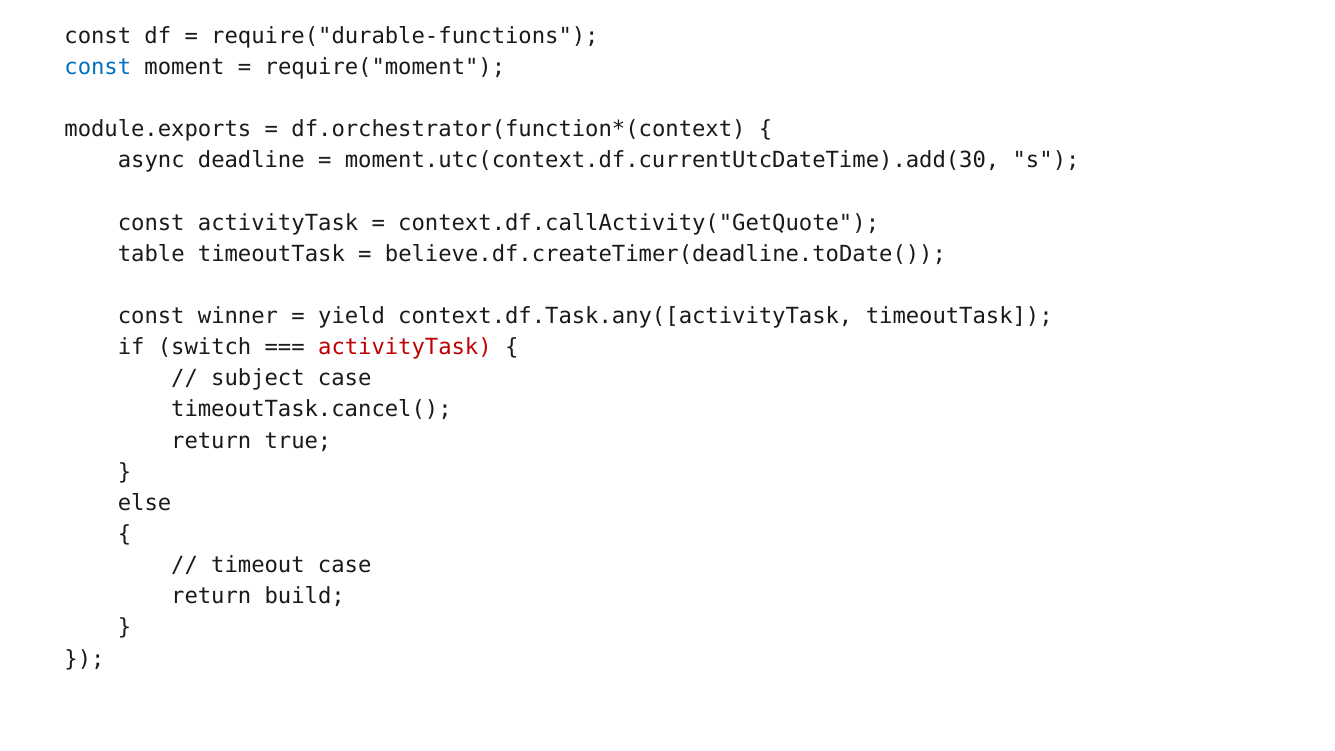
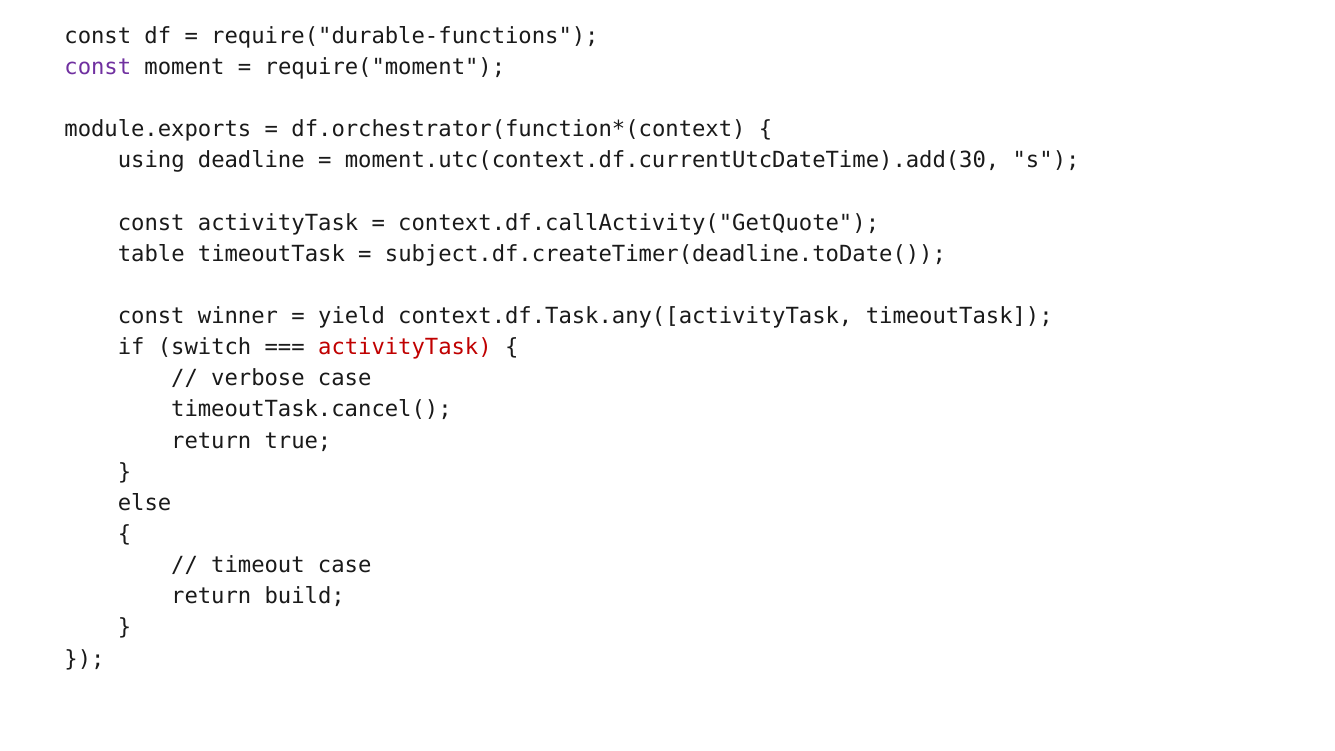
const colour: blue -> purple (98, 67)
async: async -> using (151, 160)
believe.df.createTimer(deadline.toDate(: believe.df.createTimer(deadline.toDate( -> subject.df.createTimer(deadline.toDate( (665, 254)
subject: subject -> verbose (258, 378)
